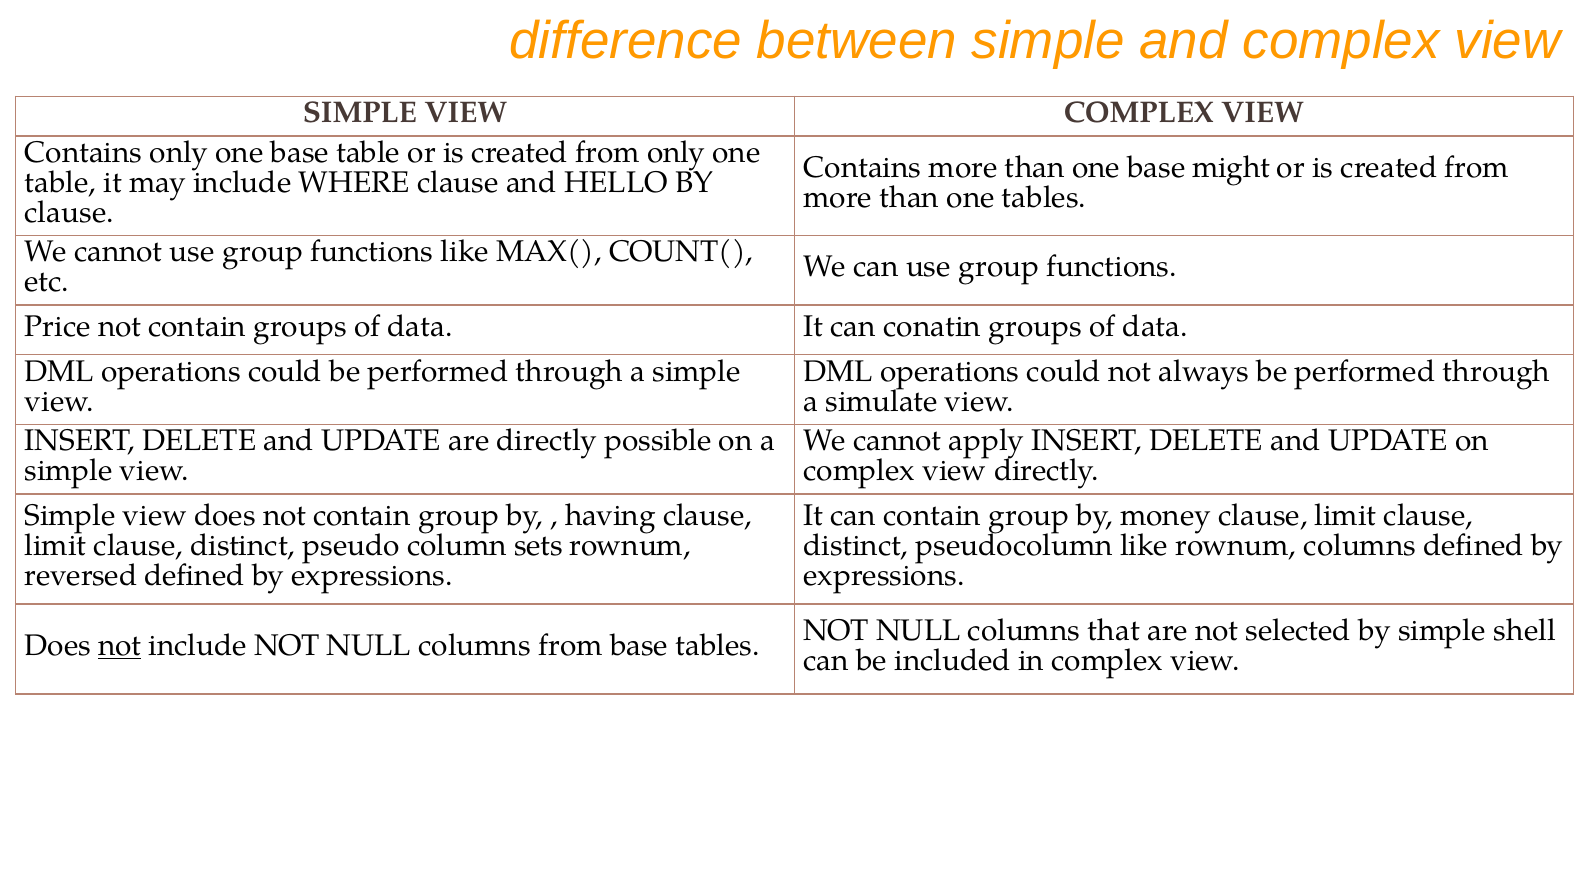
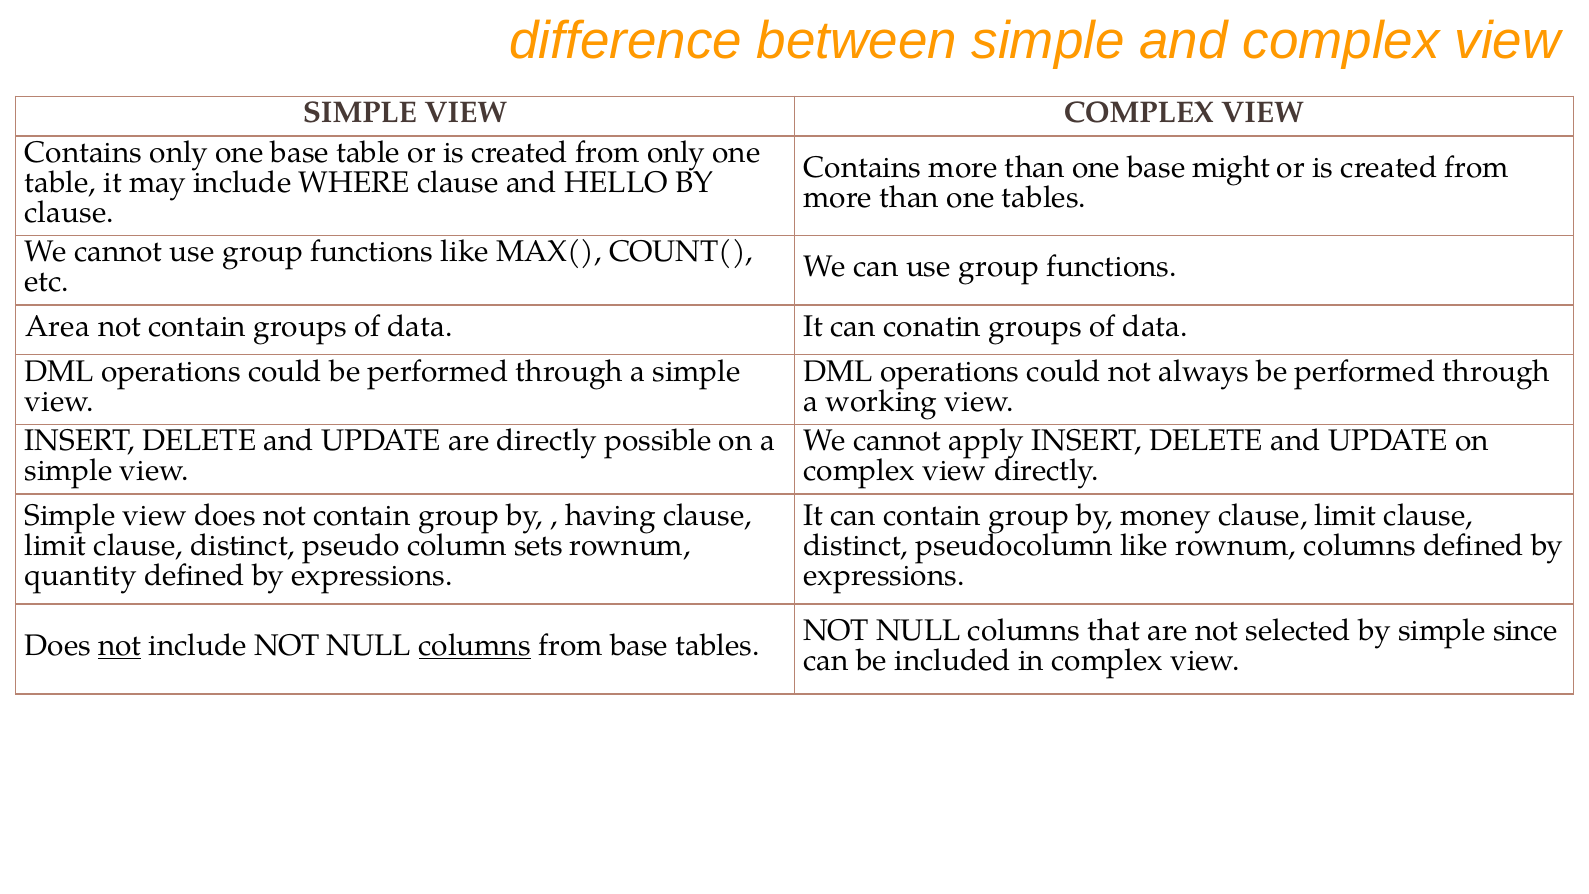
Price: Price -> Area (58, 326)
simulate: simulate -> working (882, 401)
reversed: reversed -> quantity (81, 576)
shell: shell -> since (1525, 631)
columns underline: none -> present (475, 646)
